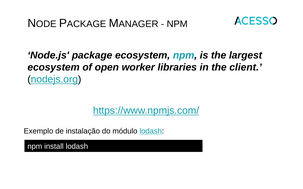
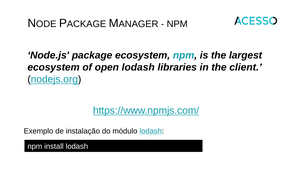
open worker: worker -> lodash (138, 67)
